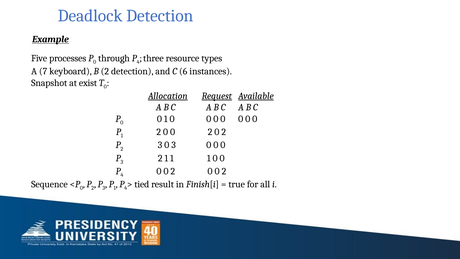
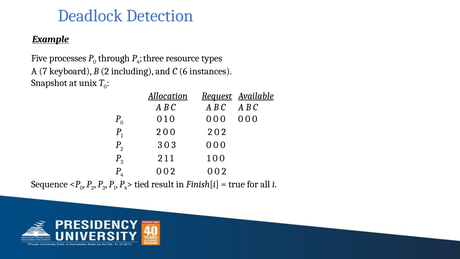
2 detection: detection -> including (132, 71)
exist: exist -> unix (88, 83)
